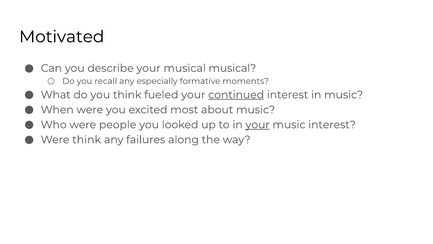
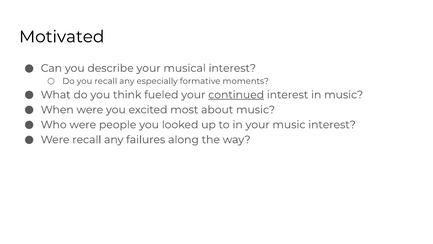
musical musical: musical -> interest (232, 68)
your underline: present -> none (258, 125)
Were think: think -> recall (87, 139)
